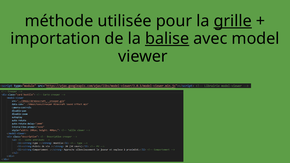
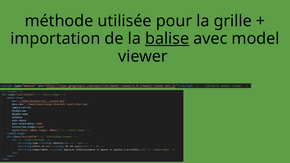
grille underline: present -> none (233, 21)
